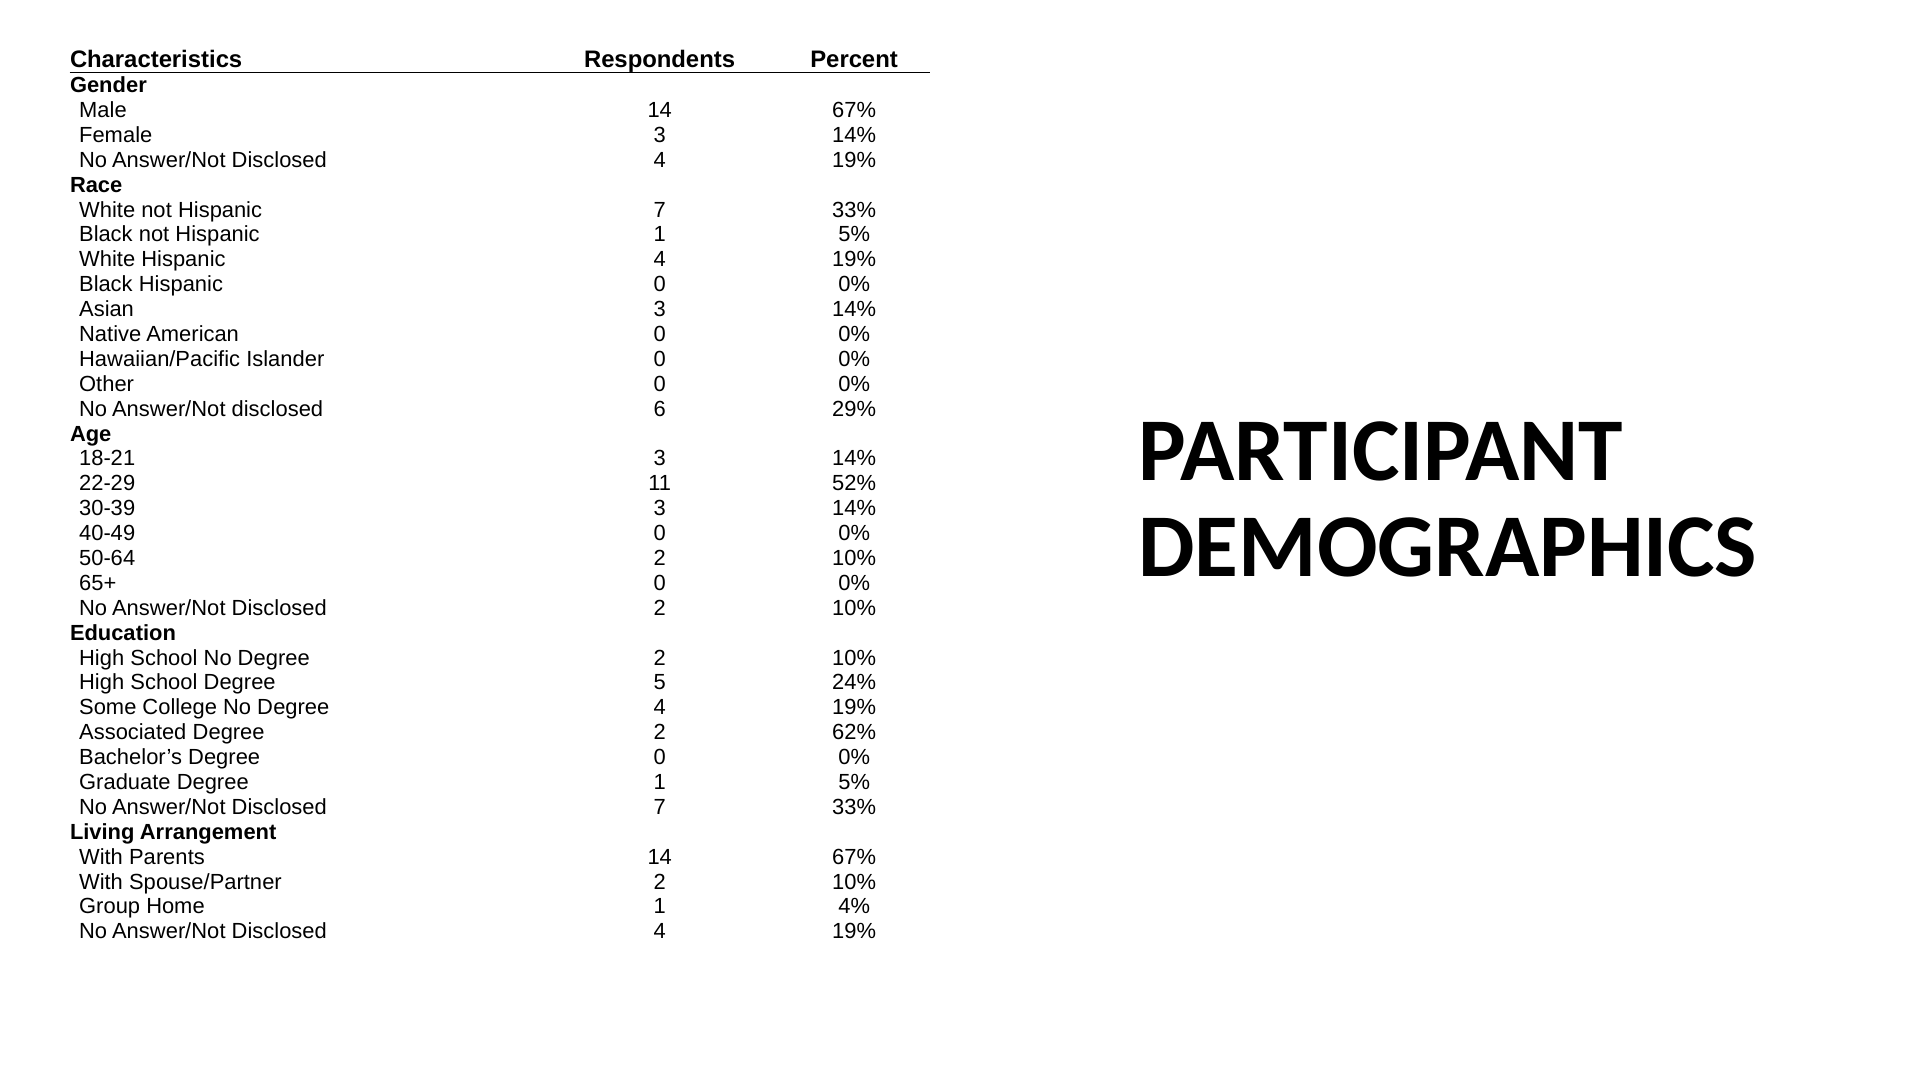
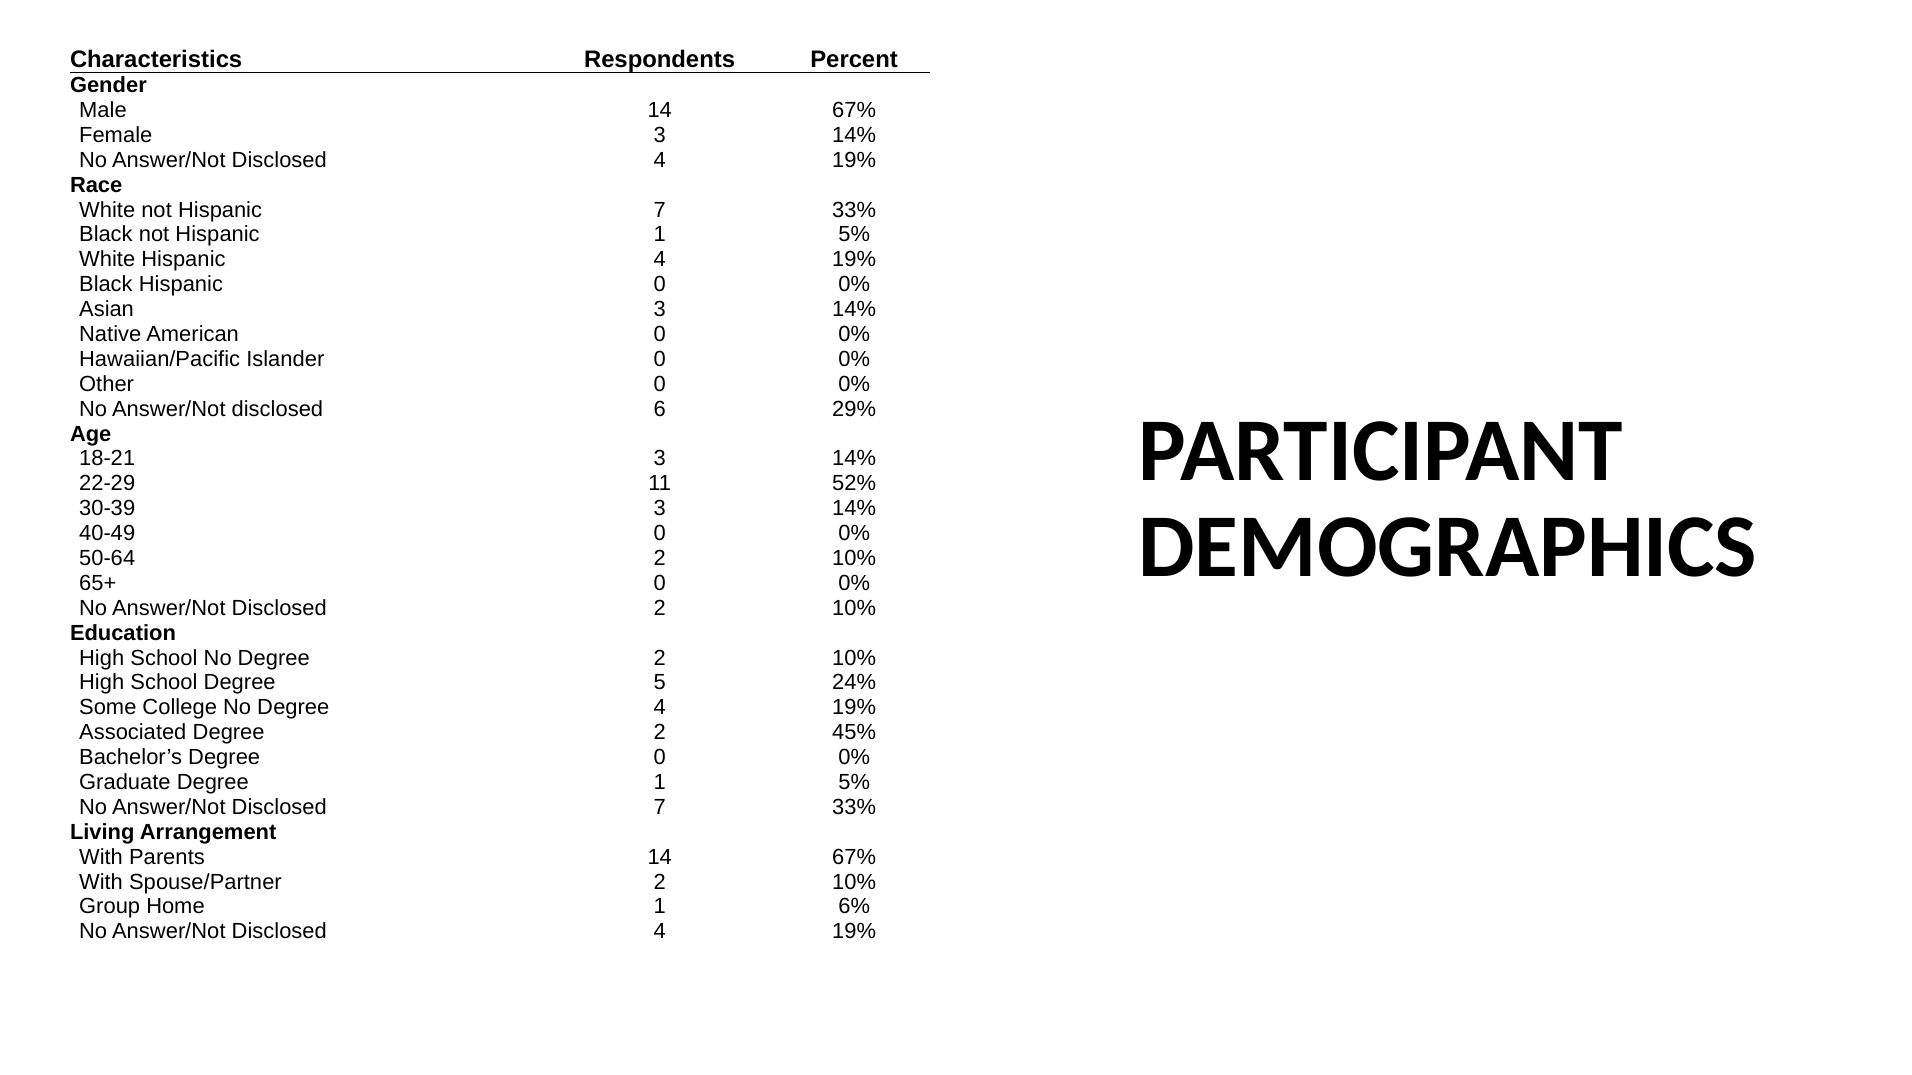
62%: 62% -> 45% (854, 733)
4%: 4% -> 6% (854, 907)
